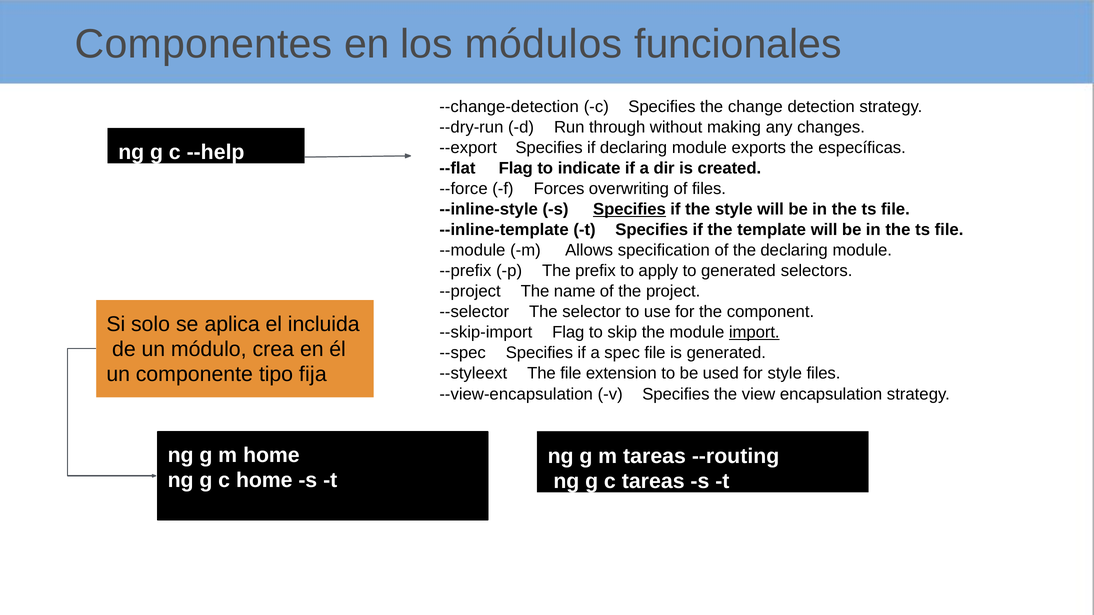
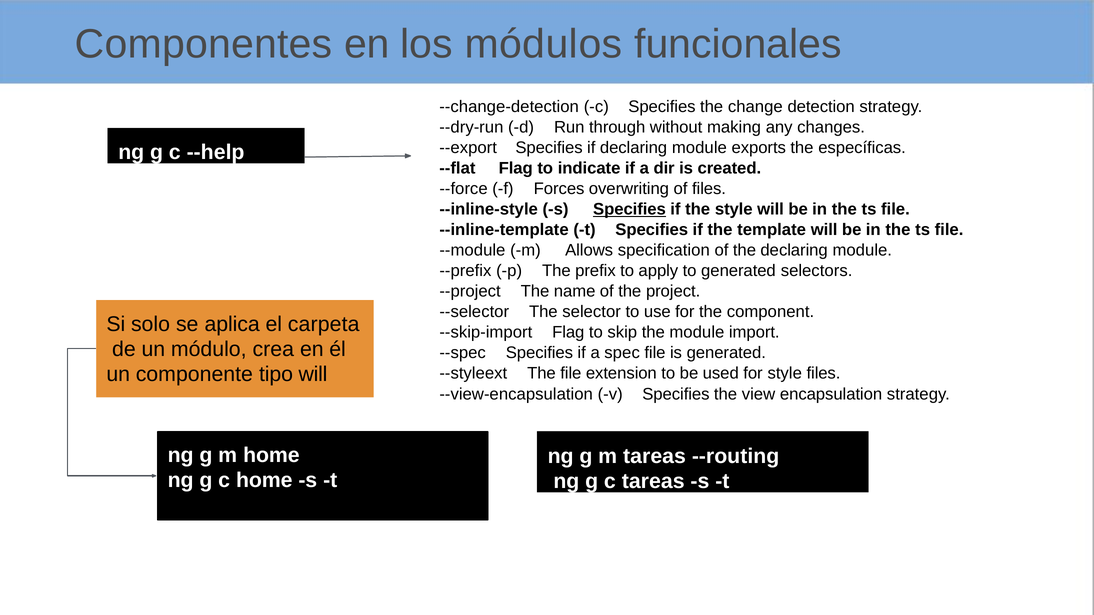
incluida: incluida -> carpeta (324, 325)
import underline: present -> none (754, 333)
tipo fija: fija -> will (313, 375)
